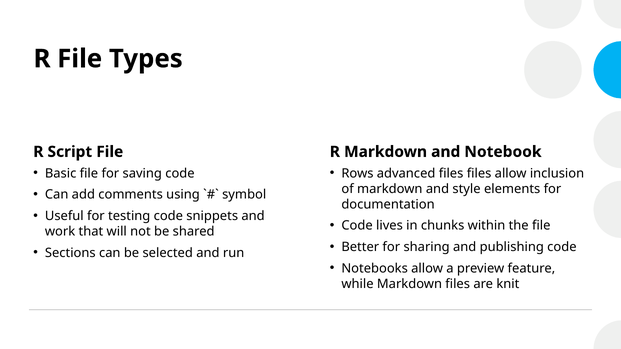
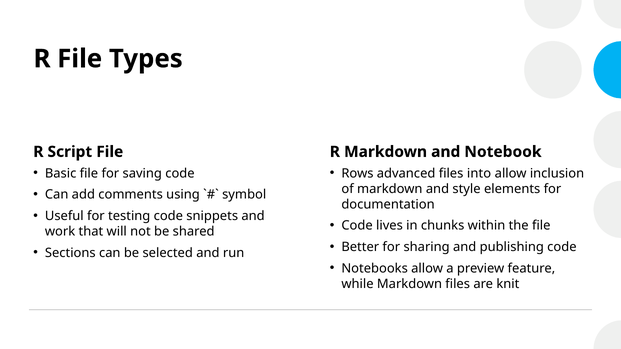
files files: files -> into (479, 173)
